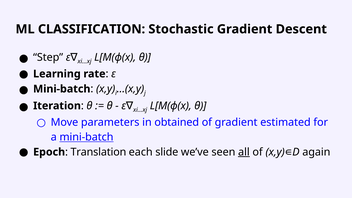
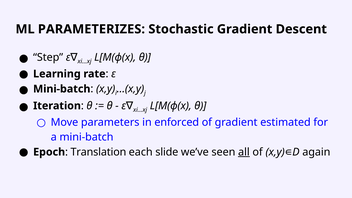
CLASSIFICATION: CLASSIFICATION -> PARAMETERIZES (91, 29)
obtained: obtained -> enforced (177, 122)
mini-batch underline: present -> none (86, 137)
